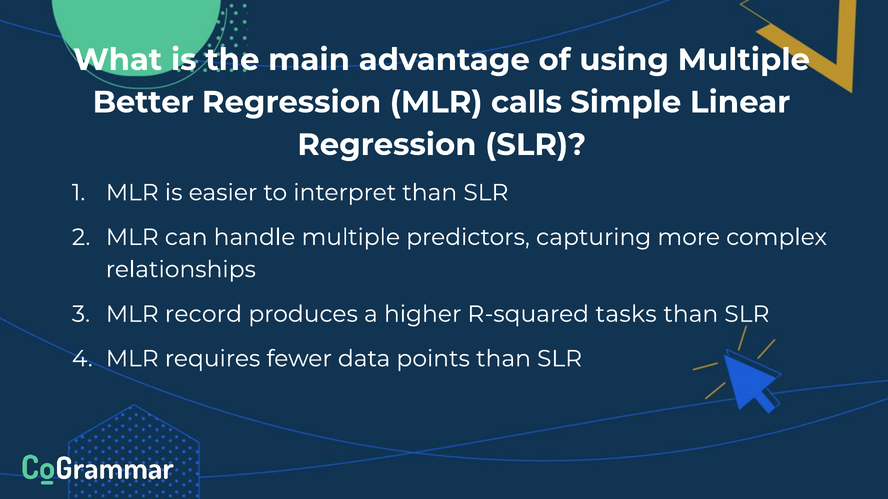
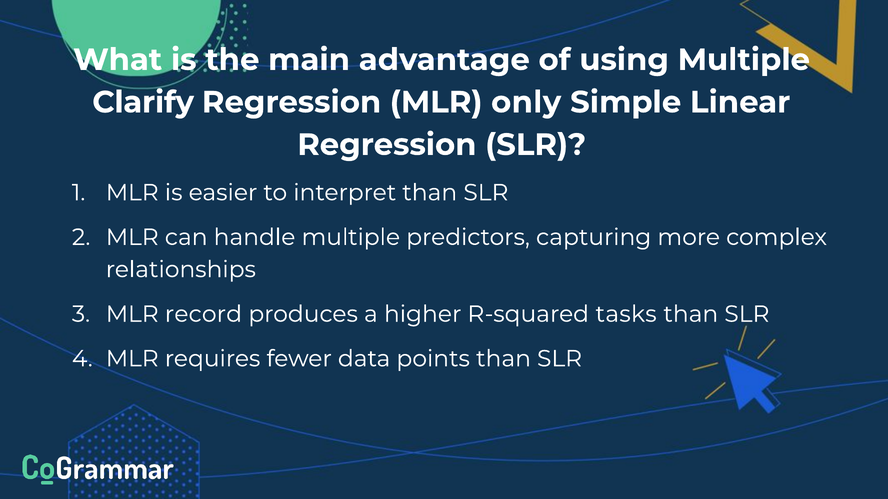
Better: Better -> Clarify (143, 102)
calls: calls -> only (526, 102)
